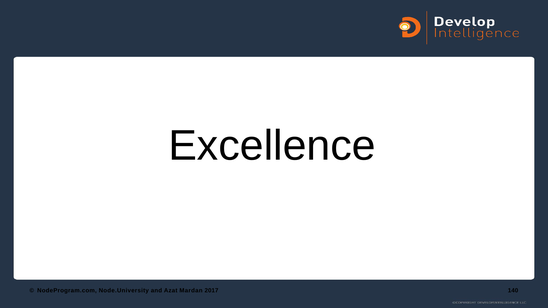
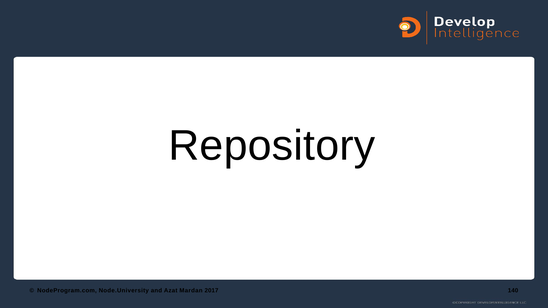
Excellence: Excellence -> Repository (272, 146)
